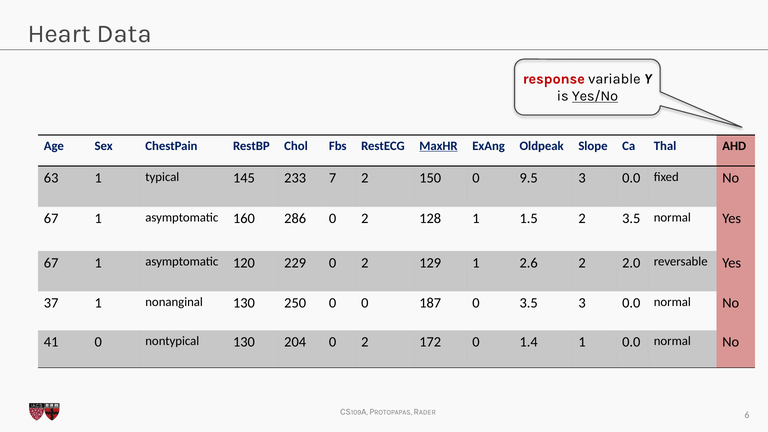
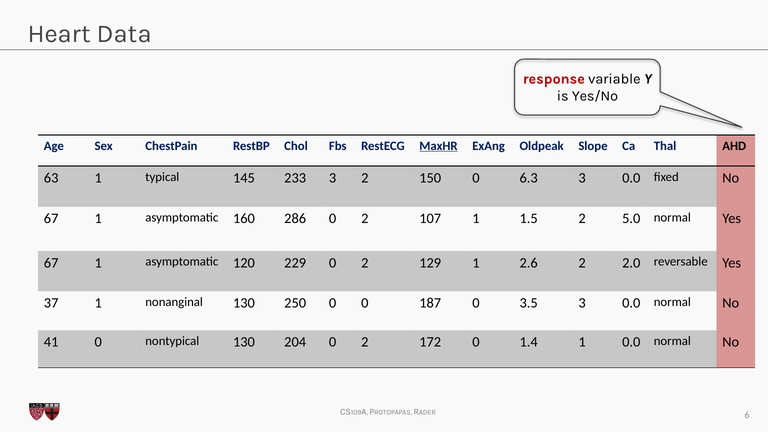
Yes/No underline: present -> none (595, 96)
233 7: 7 -> 3 (333, 178)
9.5: 9.5 -> 6.3 (529, 178)
128: 128 -> 107 (430, 219)
2 3.5: 3.5 -> 5.0 (631, 219)
